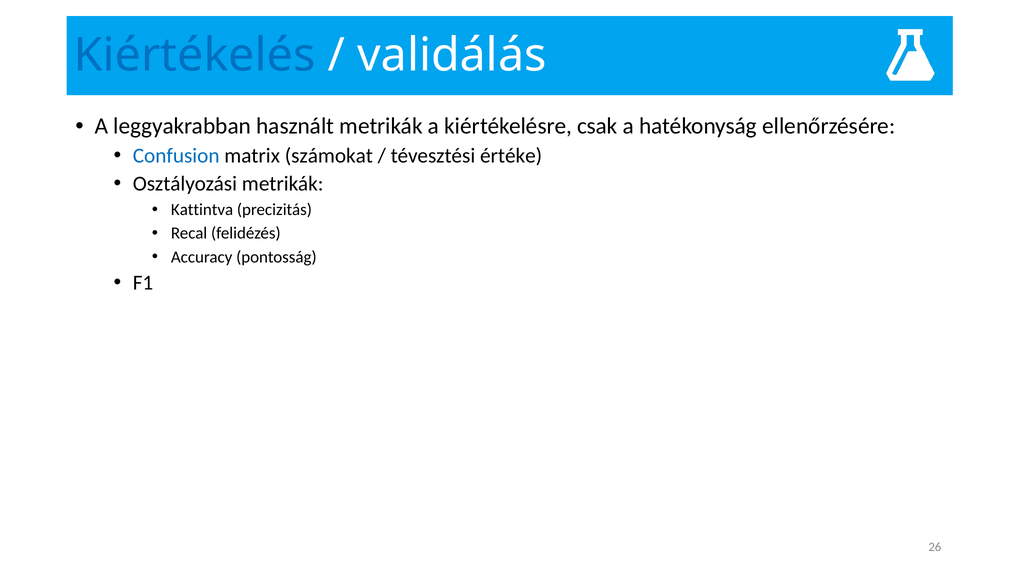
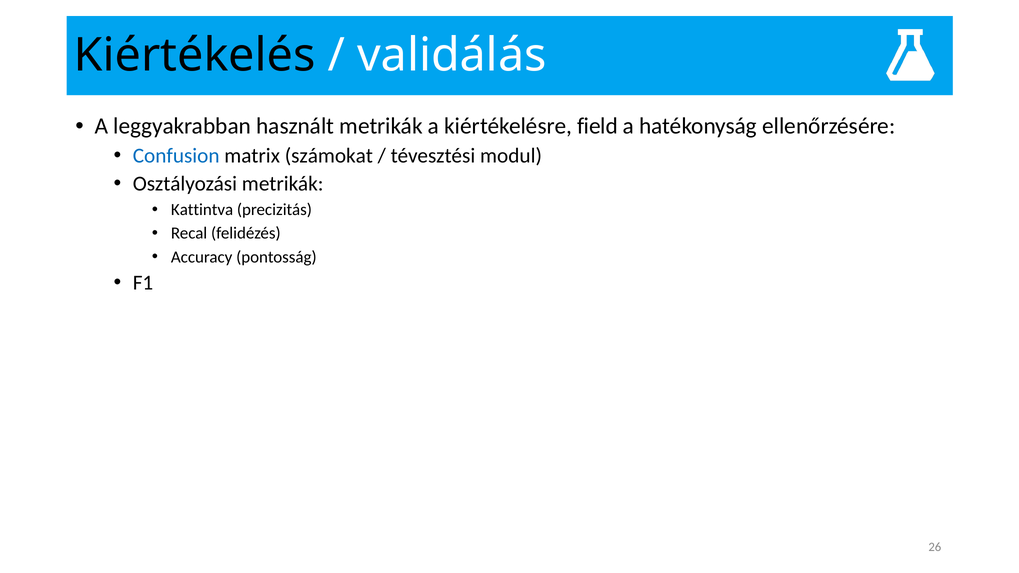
Kiértékelés colour: blue -> black (195, 55)
csak: csak -> field (597, 126)
értéke: értéke -> modul (511, 156)
